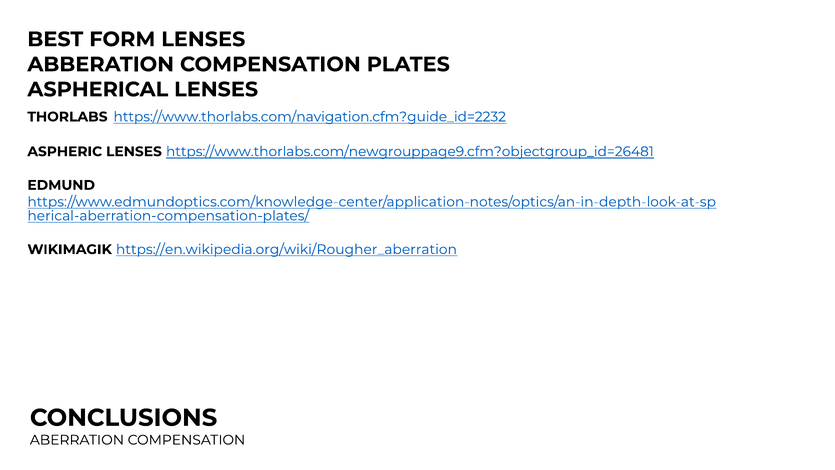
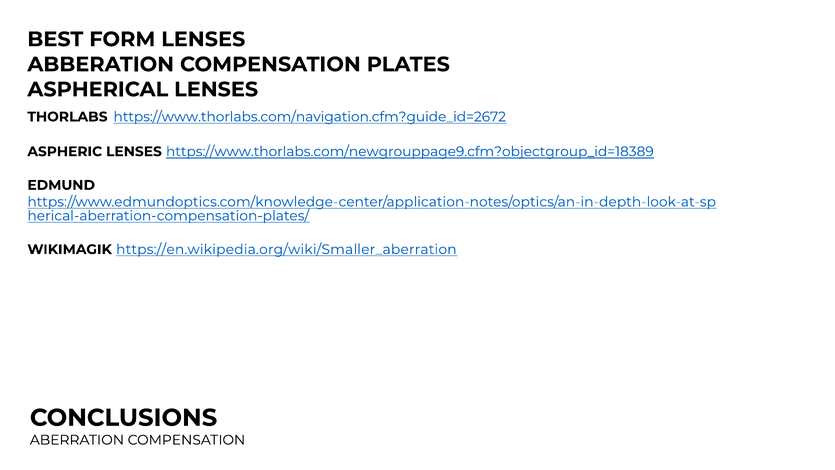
https://www.thorlabs.com/navigation.cfm?guide_id=2232: https://www.thorlabs.com/navigation.cfm?guide_id=2232 -> https://www.thorlabs.com/navigation.cfm?guide_id=2672 (310, 117)
https://www.thorlabs.com/newgrouppage9.cfm?objectgroup_id=26481: https://www.thorlabs.com/newgrouppage9.cfm?objectgroup_id=26481 -> https://www.thorlabs.com/newgrouppage9.cfm?objectgroup_id=18389 (410, 151)
https://en.wikipedia.org/wiki/Rougher_aberration: https://en.wikipedia.org/wiki/Rougher_aberration -> https://en.wikipedia.org/wiki/Smaller_aberration (286, 249)
